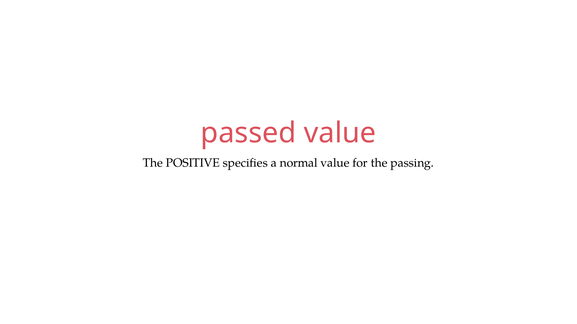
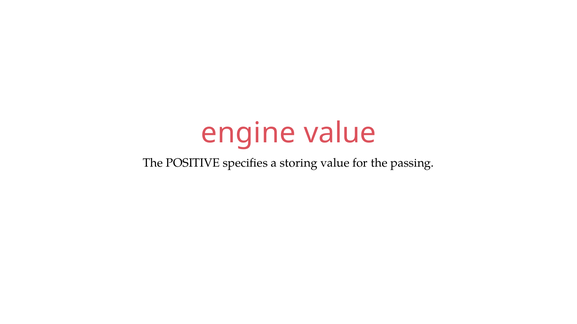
passed: passed -> engine (248, 133)
normal: normal -> storing (299, 163)
